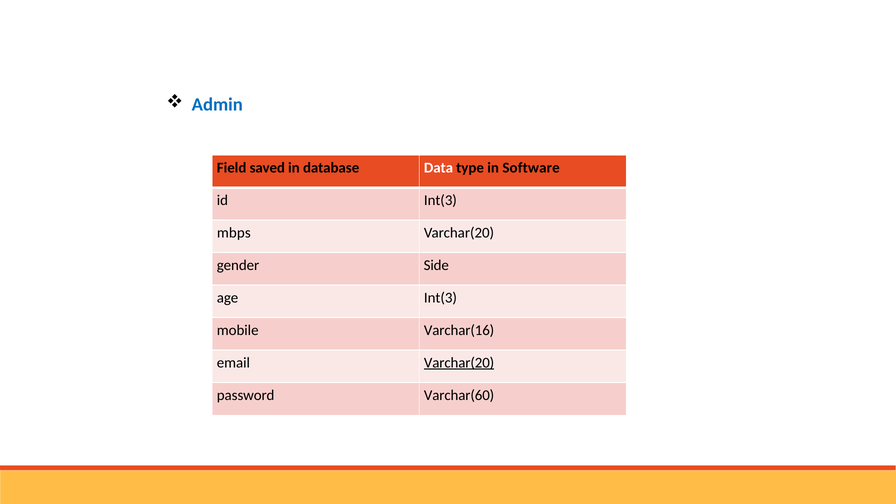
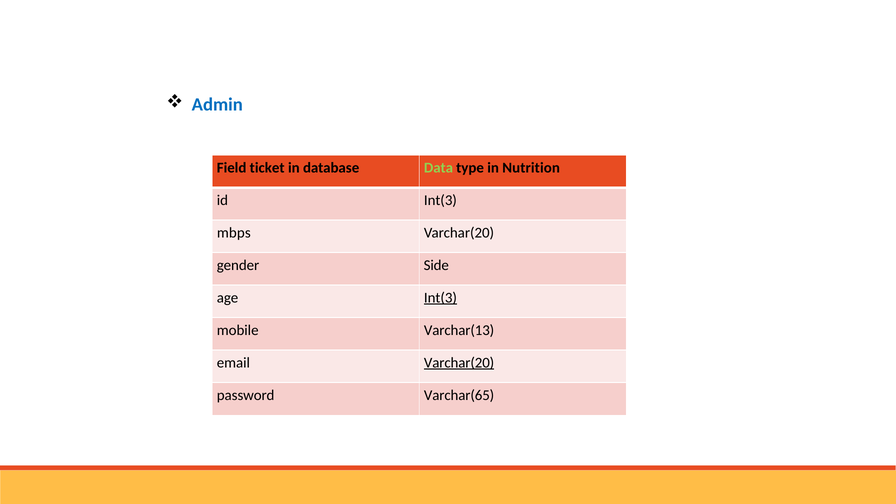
saved: saved -> ticket (267, 168)
Data colour: white -> light green (438, 168)
Software: Software -> Nutrition (531, 168)
Int(3 underline: none -> present (440, 298)
Varchar(16: Varchar(16 -> Varchar(13 (459, 330)
Varchar(60: Varchar(60 -> Varchar(65 (459, 395)
